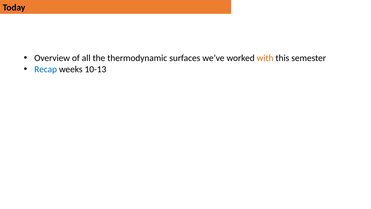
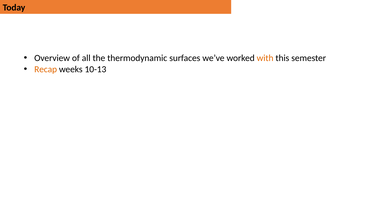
Recap colour: blue -> orange (46, 69)
